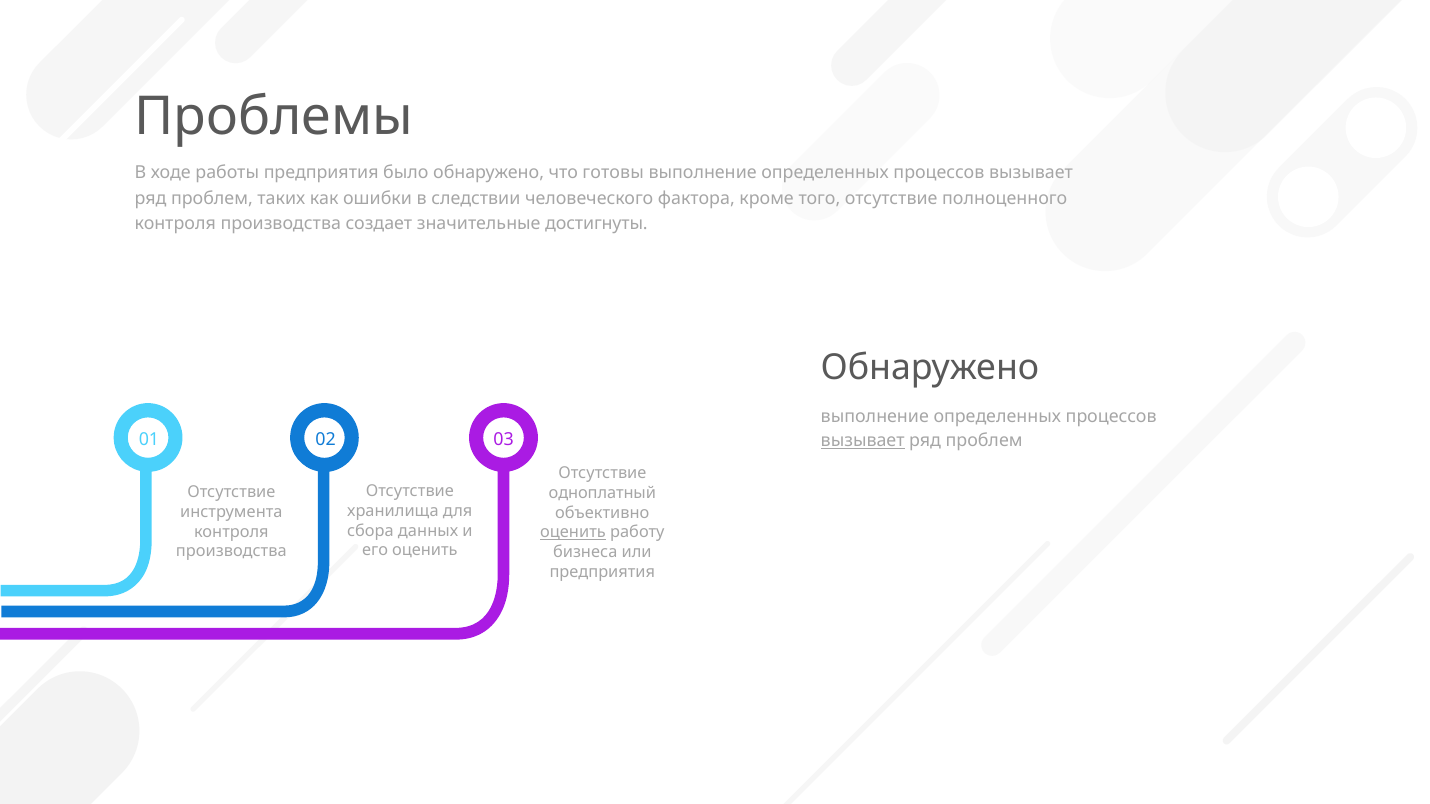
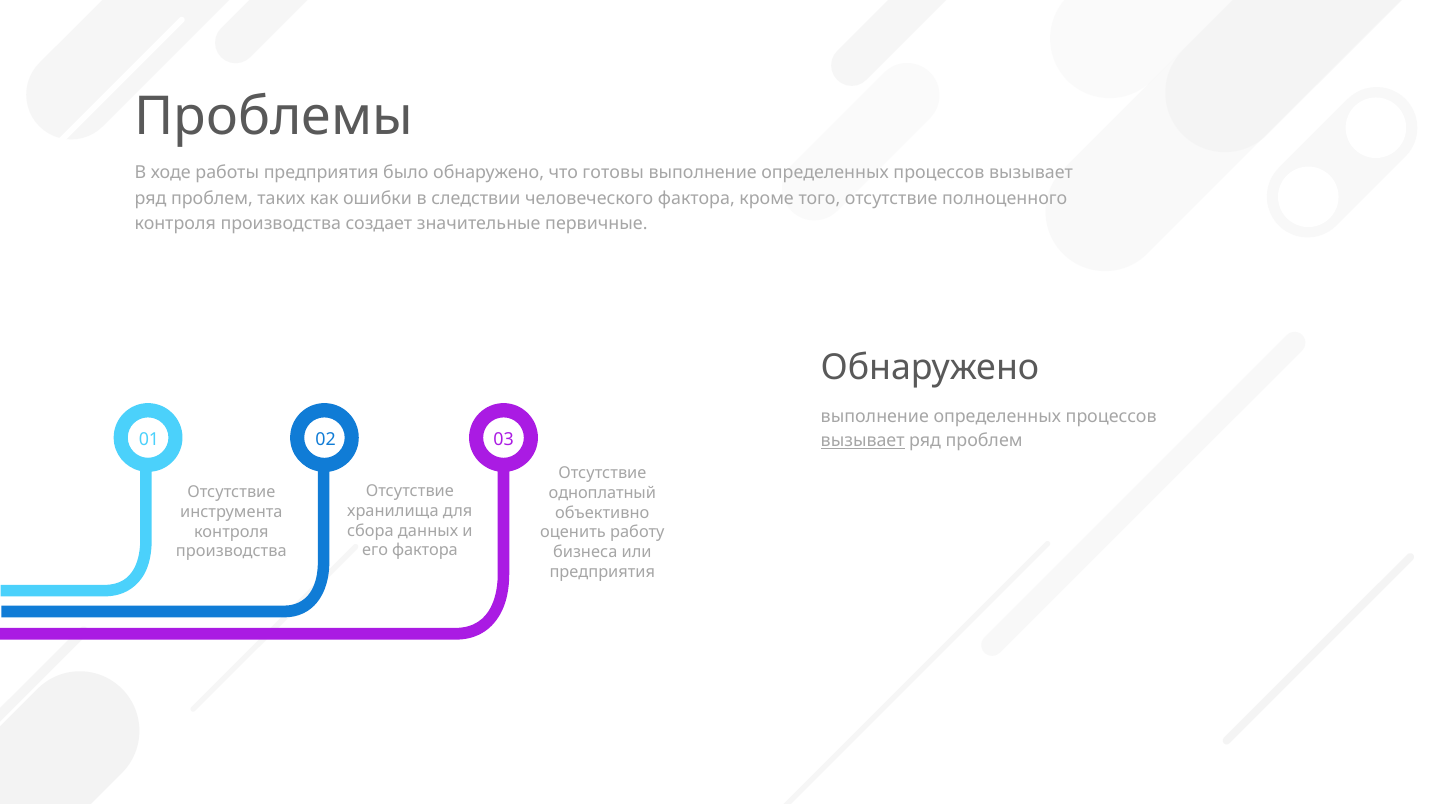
достигнуты: достигнуты -> первичные (596, 224)
оценить underline: present -> none (573, 533)
его оценить: оценить -> фактора (425, 551)
